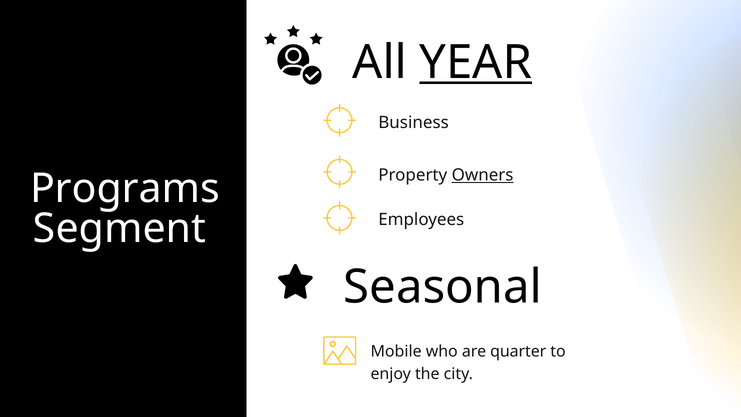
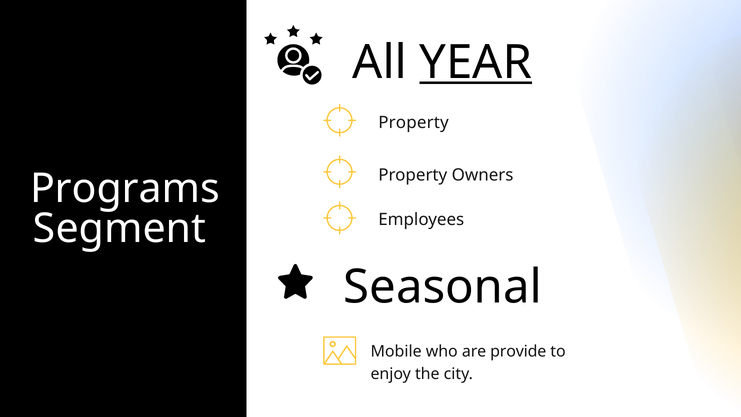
Business: Business -> Property (414, 123)
Owners underline: present -> none (483, 175)
quarter: quarter -> provide (518, 352)
